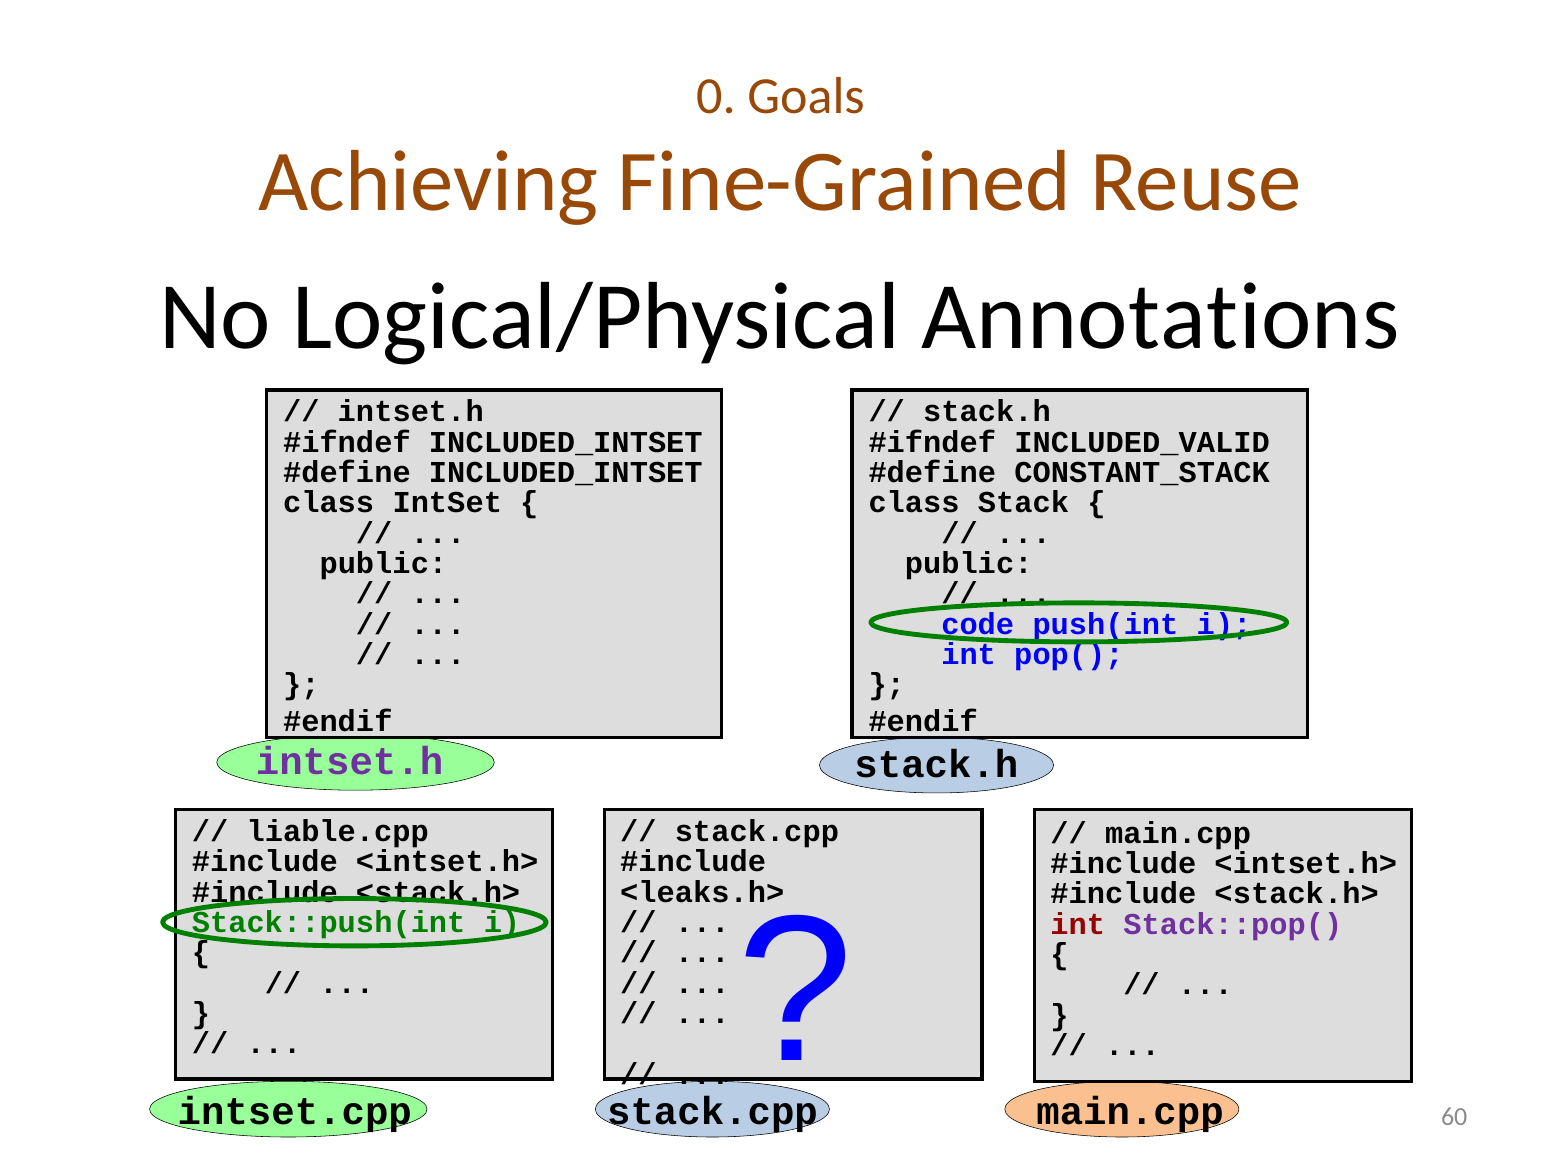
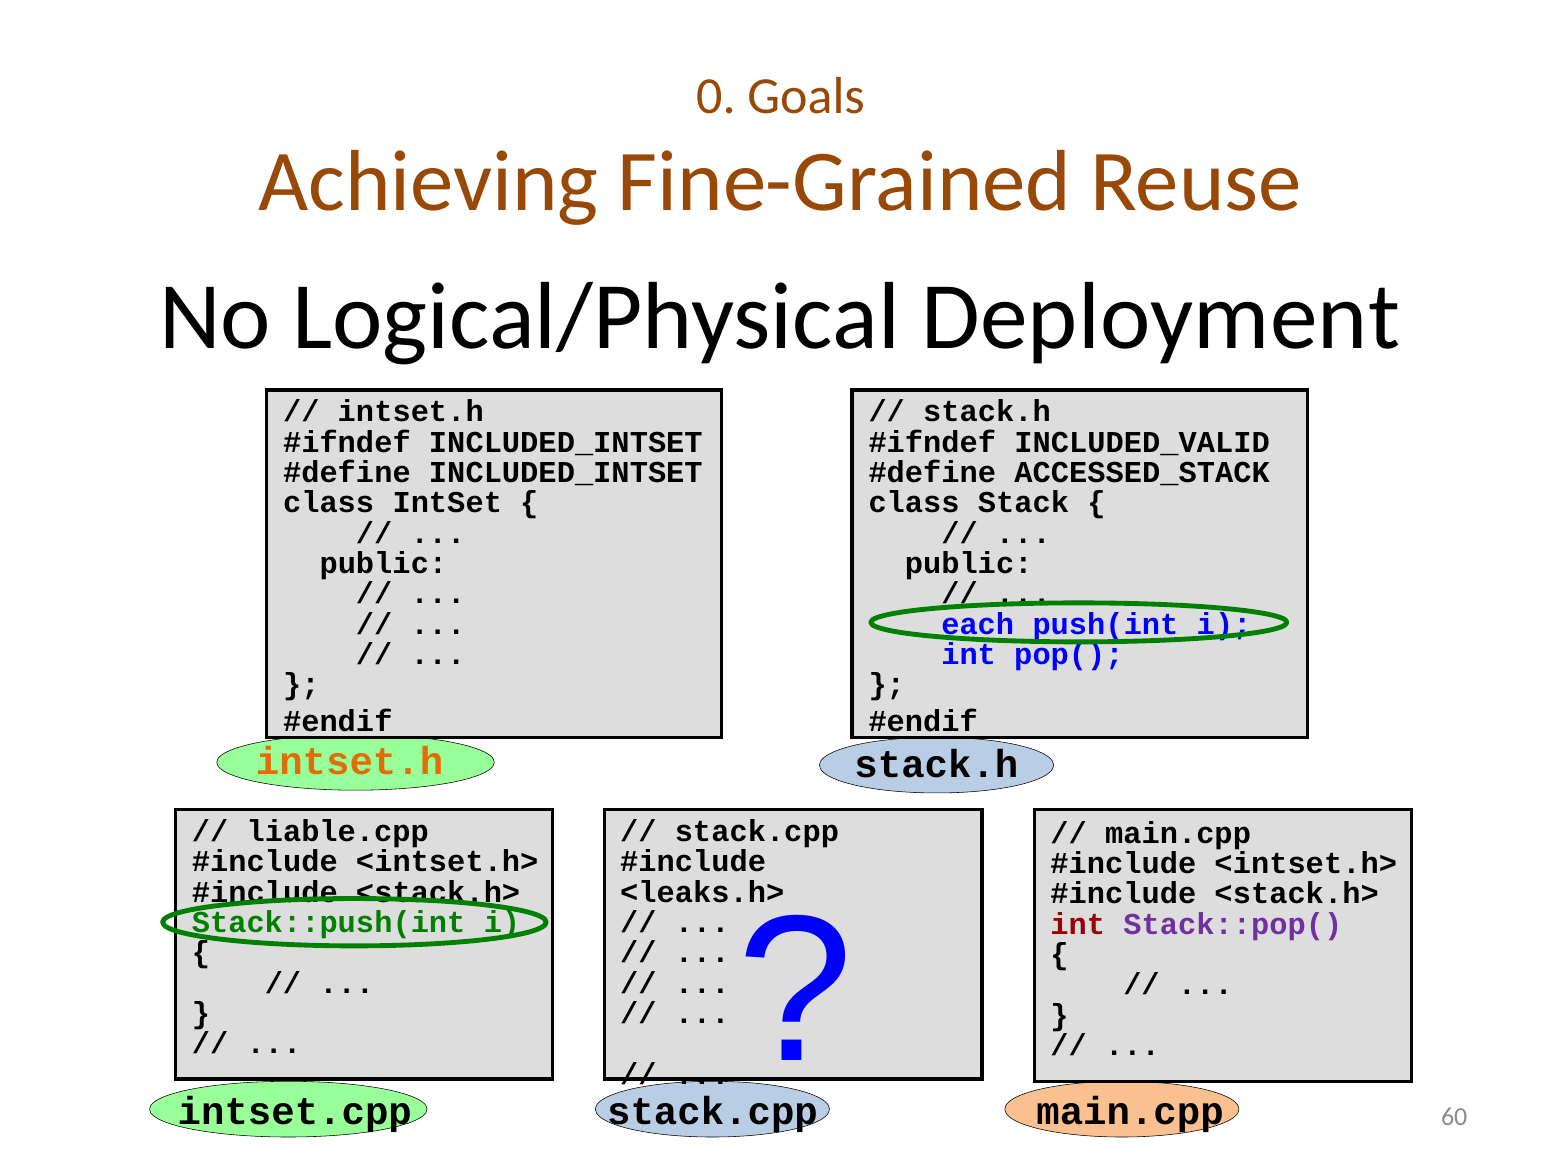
Annotations: Annotations -> Deployment (1161, 317)
CONSTANT_STACK: CONSTANT_STACK -> ACCESSED_STACK (1142, 473)
code: code -> each (978, 625)
intset.h colour: purple -> orange (350, 762)
